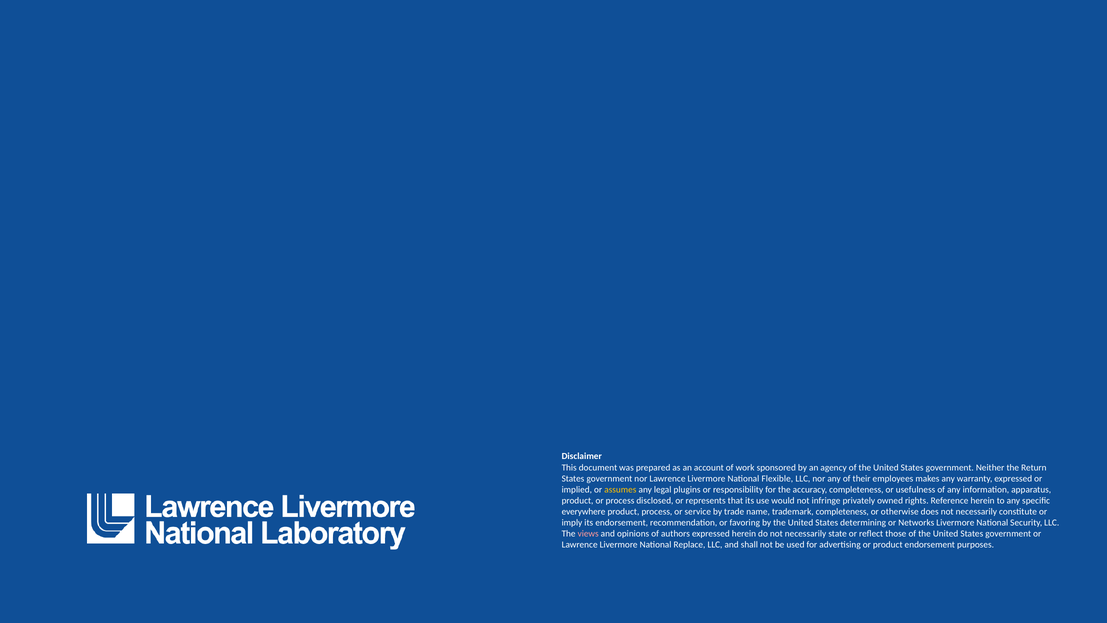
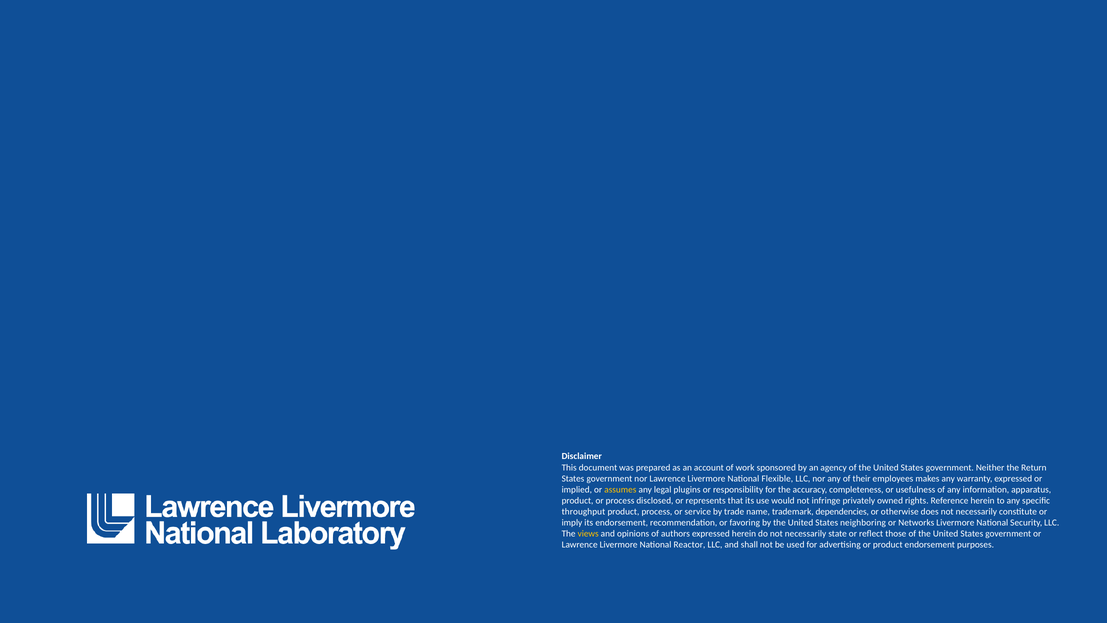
everywhere: everywhere -> throughput (583, 511)
trademark completeness: completeness -> dependencies (842, 511)
determining: determining -> neighboring (863, 522)
views colour: pink -> yellow (588, 534)
Replace: Replace -> Reactor (689, 545)
